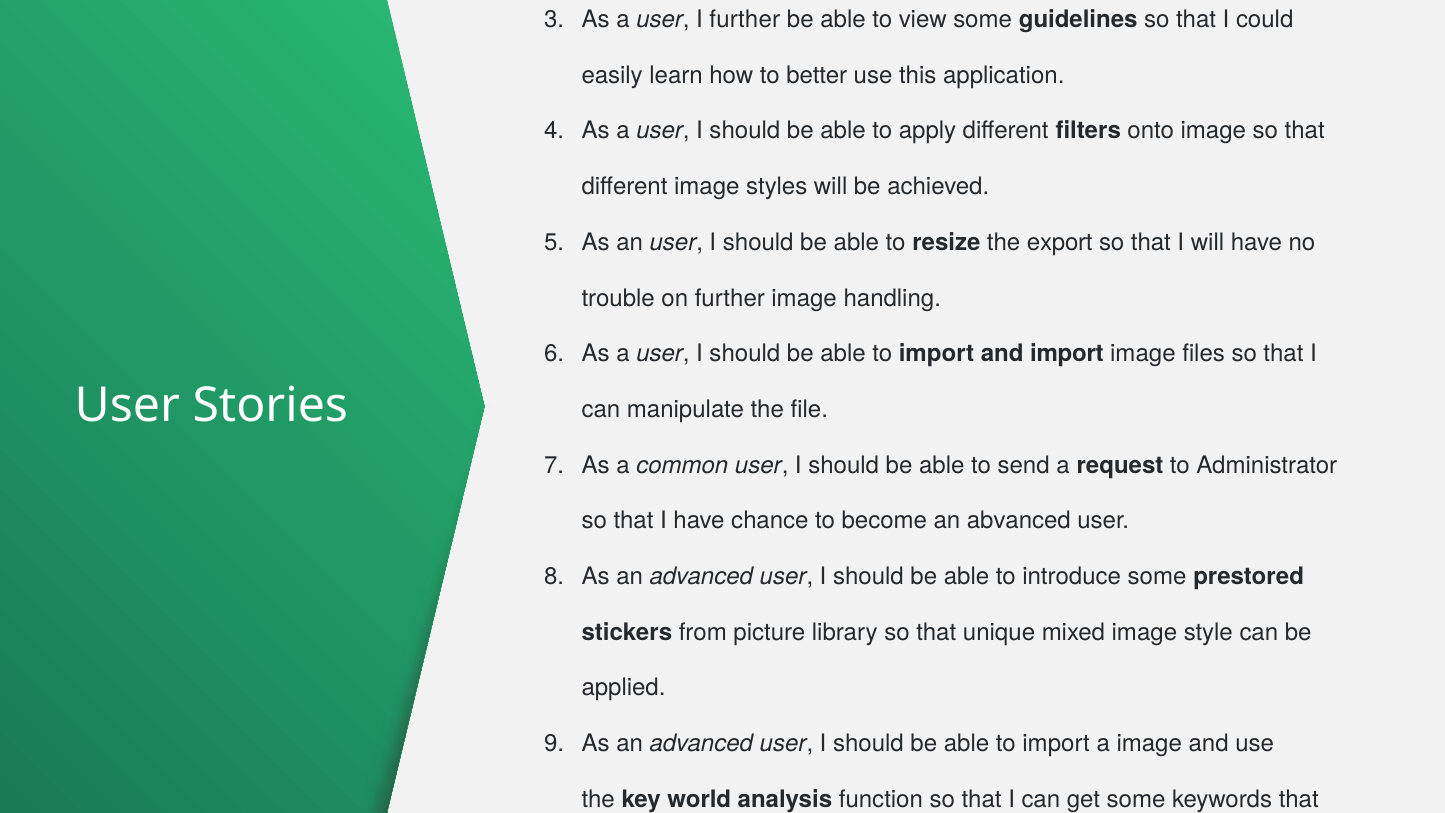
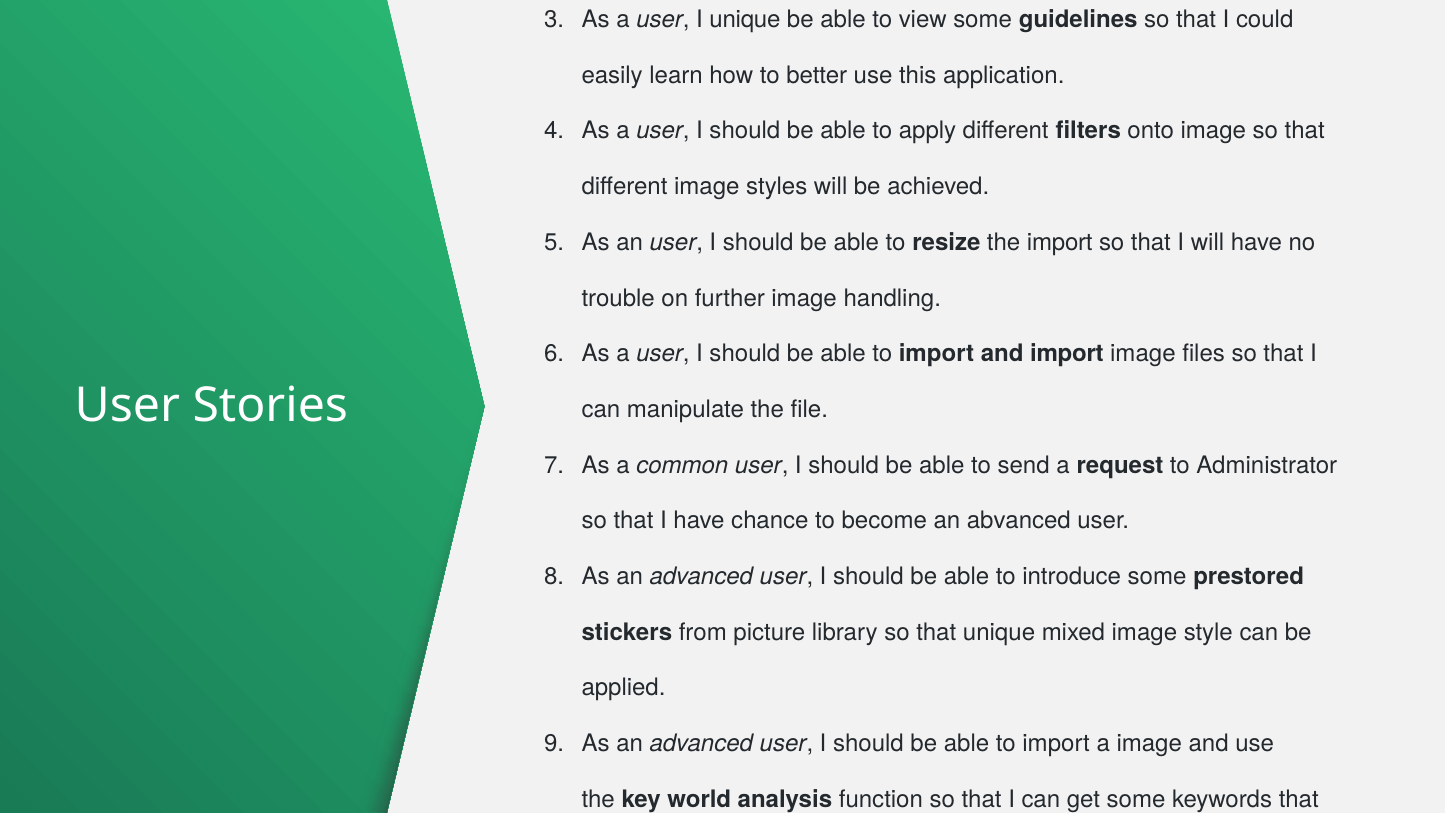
I further: further -> unique (745, 20)
the export: export -> import (1060, 242)
